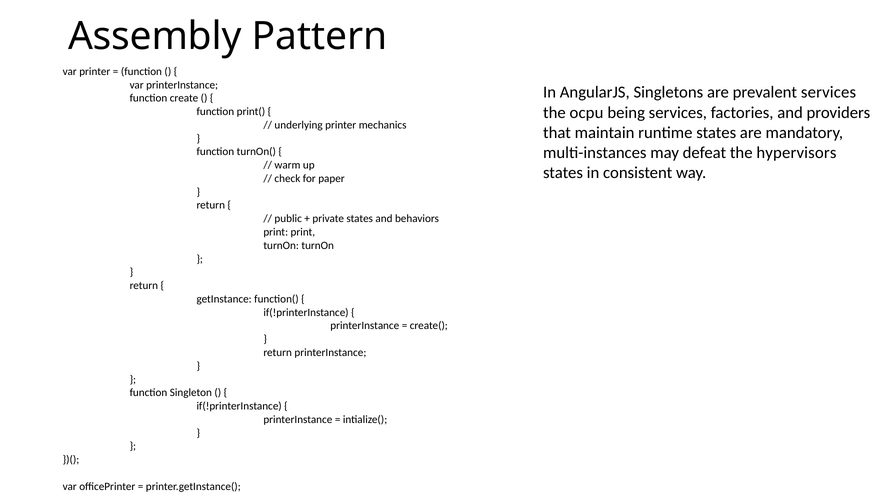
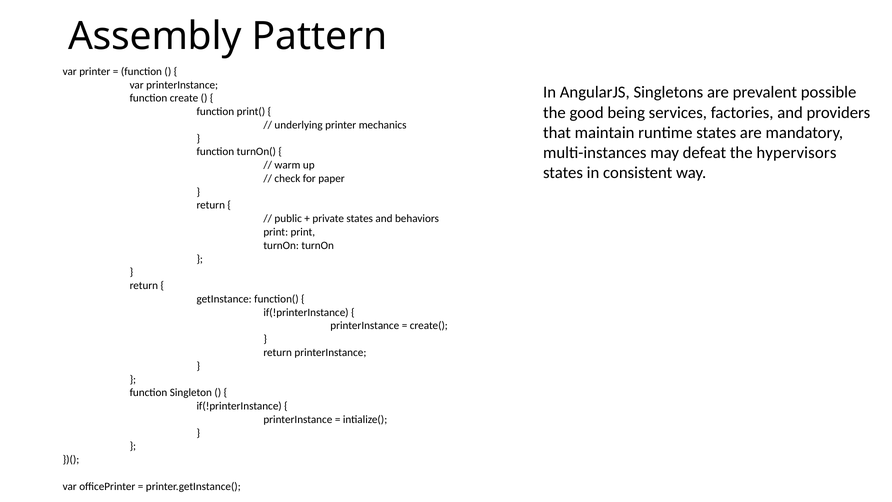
prevalent services: services -> possible (829, 92)
ocpu: ocpu -> good (587, 112)
